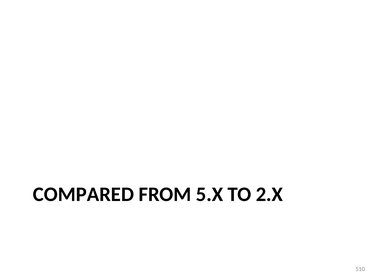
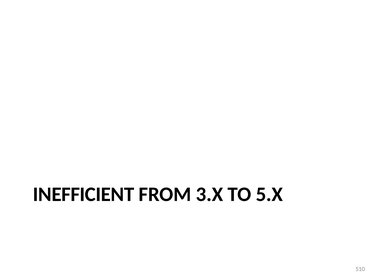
COMPARED: COMPARED -> INEFFICIENT (84, 194)
5.X: 5.X -> 3.X (209, 194)
2.X: 2.X -> 5.X (269, 194)
